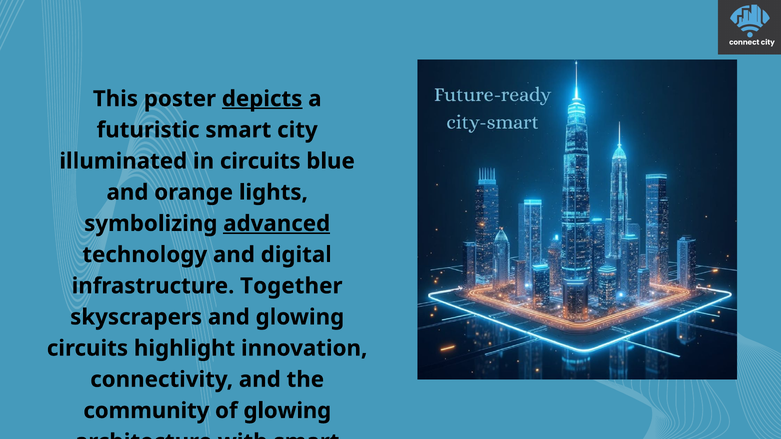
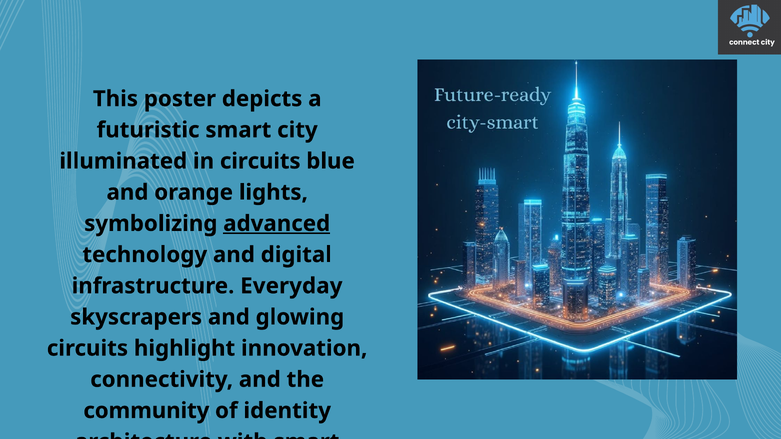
depicts underline: present -> none (262, 99)
Together: Together -> Everyday (291, 286)
of glowing: glowing -> identity (287, 411)
